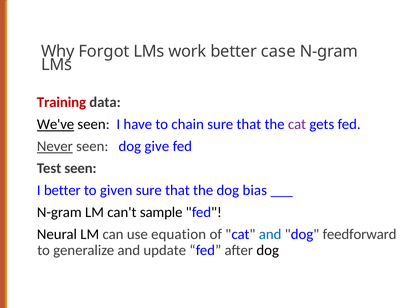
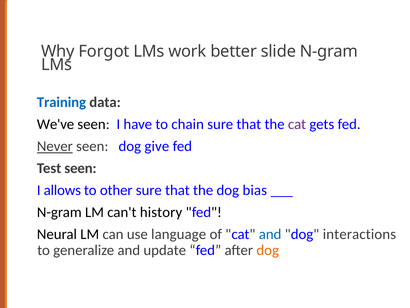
case: case -> slide (278, 51)
Training colour: red -> blue (61, 102)
We've underline: present -> none (56, 124)
I better: better -> allows (62, 190)
given: given -> other (116, 190)
sample: sample -> history (161, 212)
equation: equation -> language (179, 234)
feedforward: feedforward -> interactions (359, 234)
dog colour: black -> orange (268, 250)
